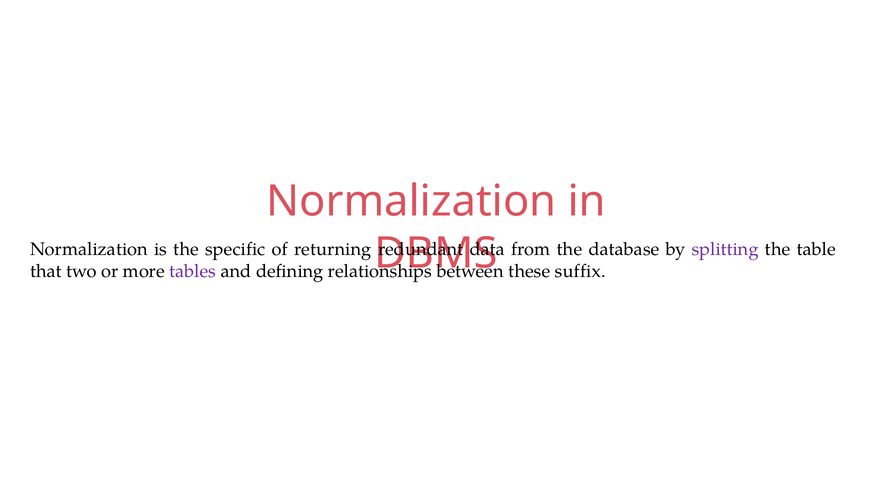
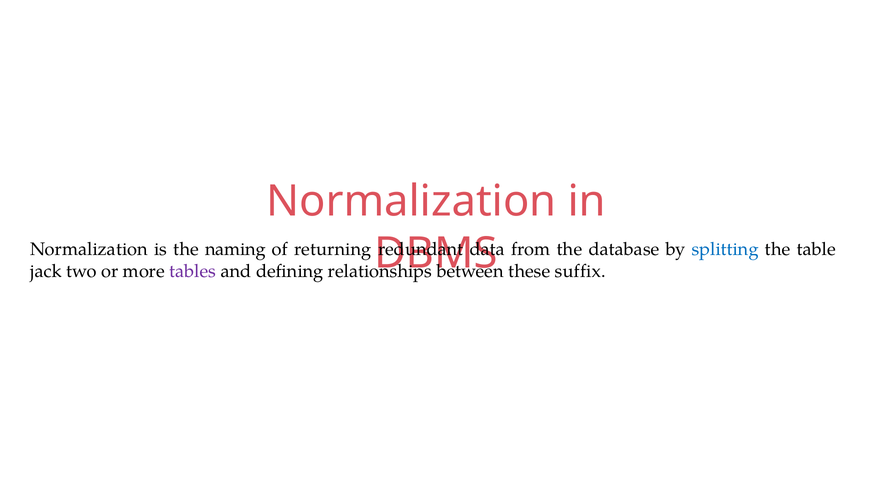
specific: specific -> naming (235, 250)
splitting colour: purple -> blue (725, 250)
that: that -> jack (46, 272)
